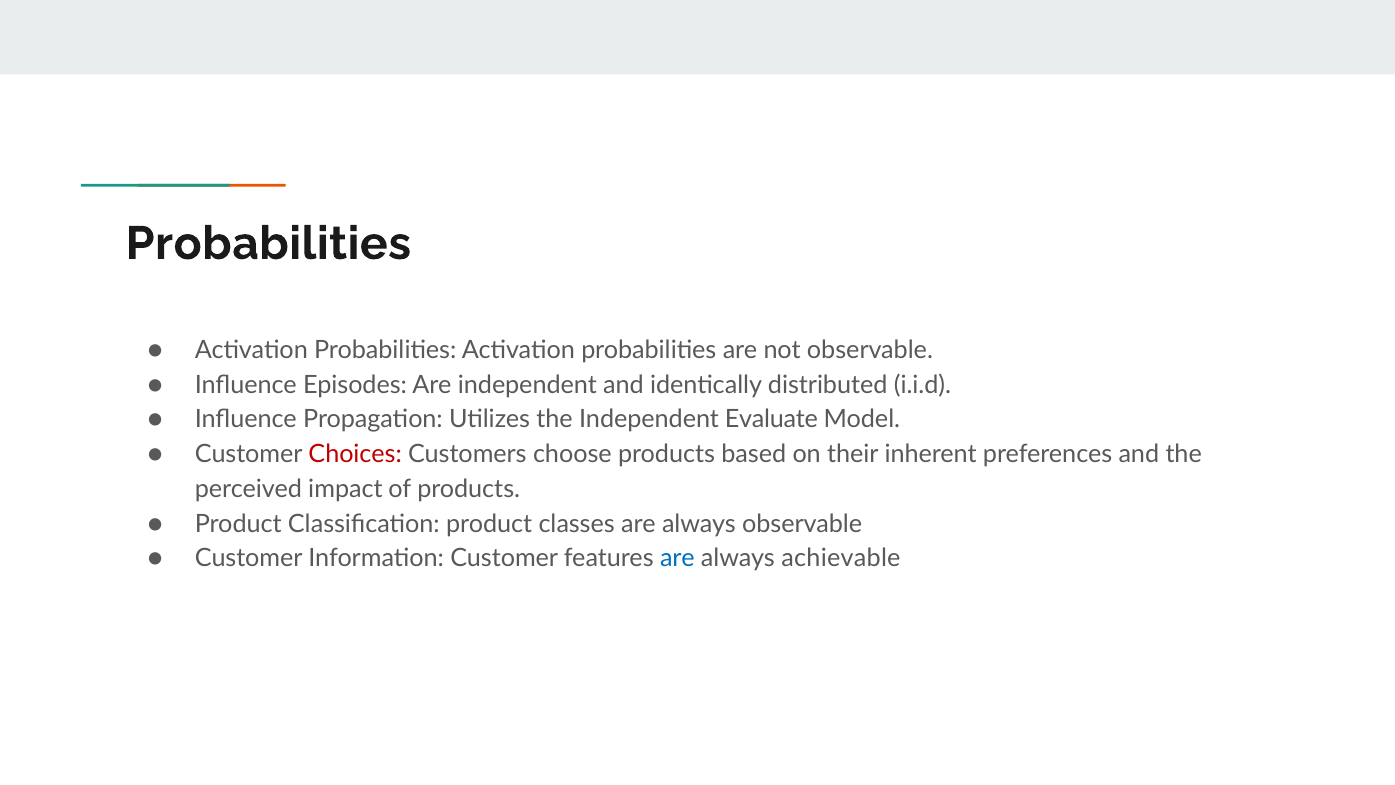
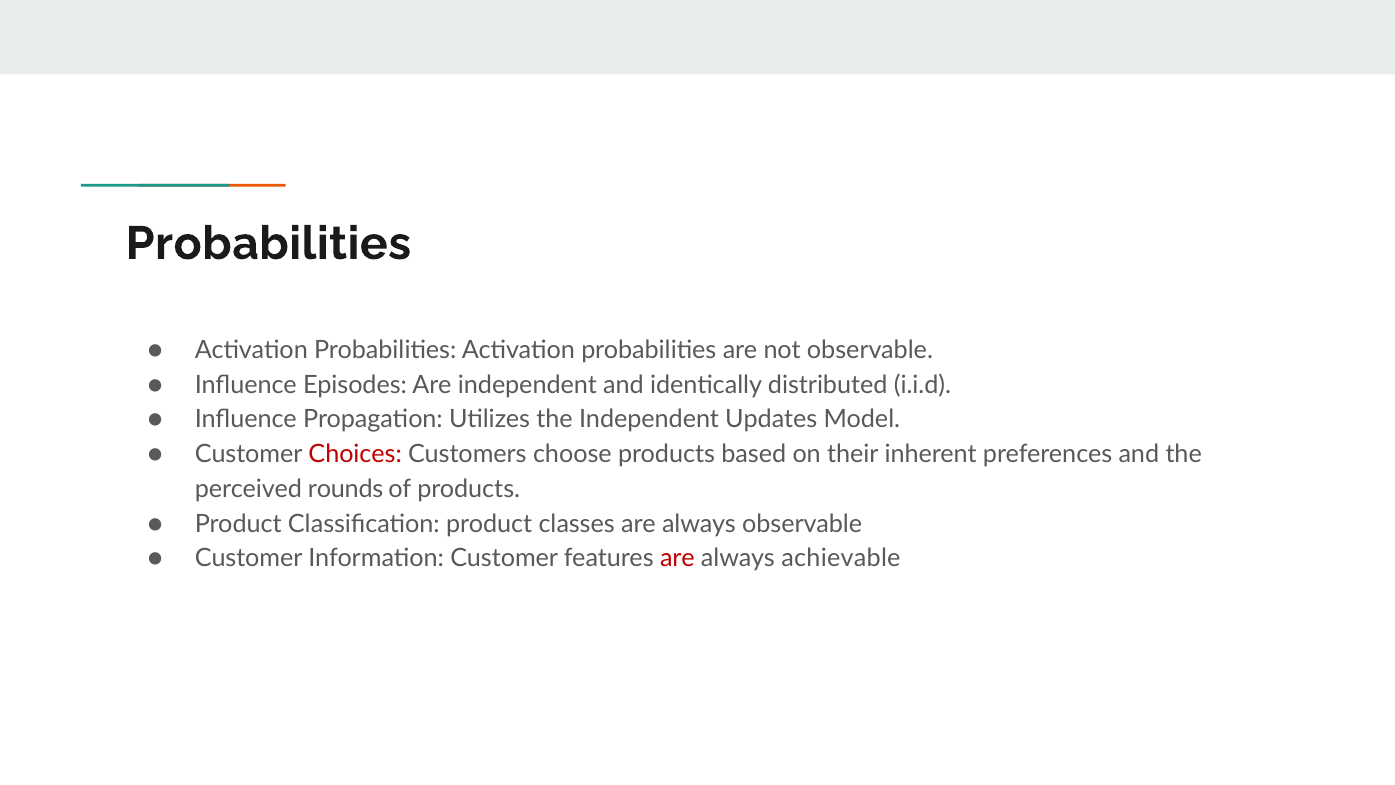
Evaluate: Evaluate -> Updates (771, 420)
impact: impact -> rounds (346, 489)
are colour: blue -> red (677, 558)
